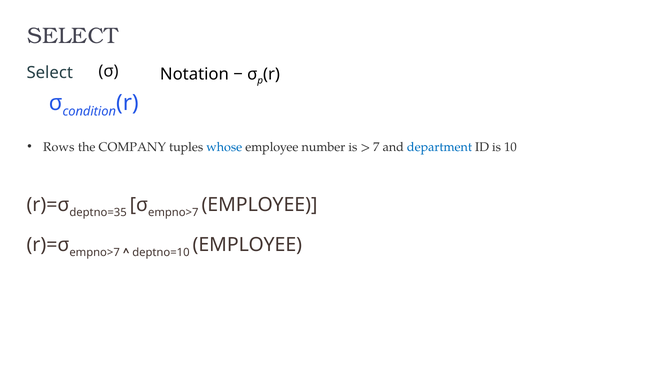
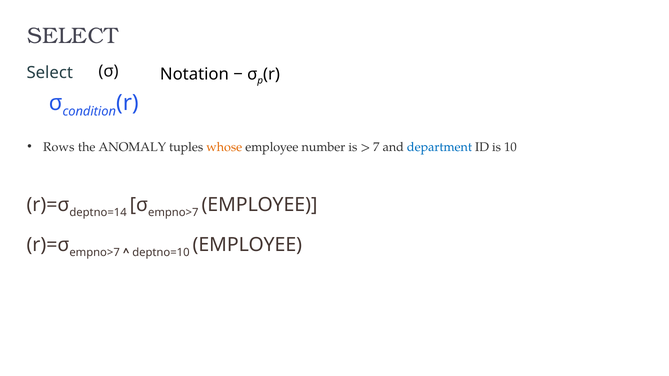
COMPANY: COMPANY -> ANOMALY (132, 147)
whose colour: blue -> orange (224, 147)
deptno=35: deptno=35 -> deptno=14 (98, 213)
